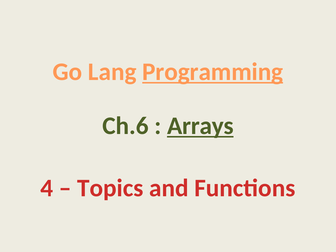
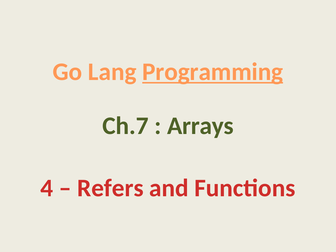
Ch.6: Ch.6 -> Ch.7 (126, 126)
Arrays underline: present -> none (200, 126)
Topics: Topics -> Refers (110, 188)
